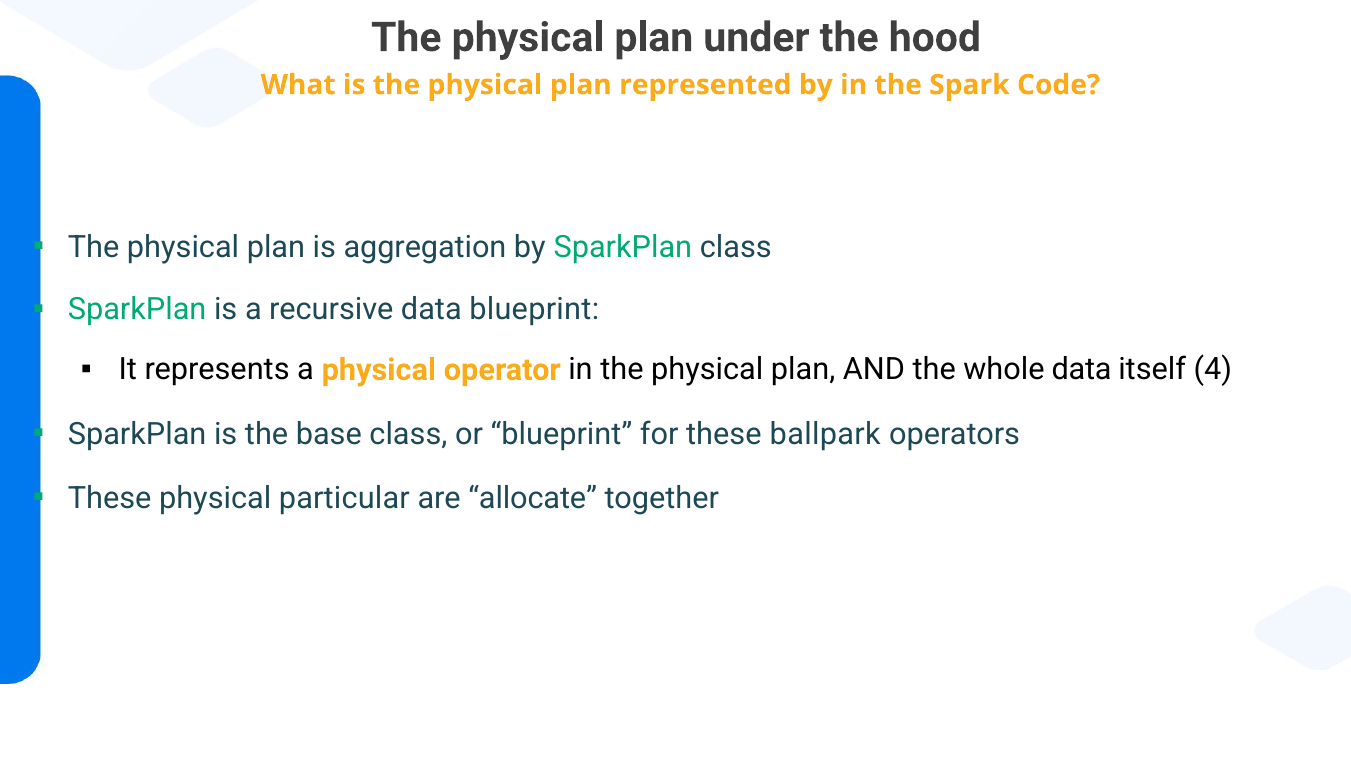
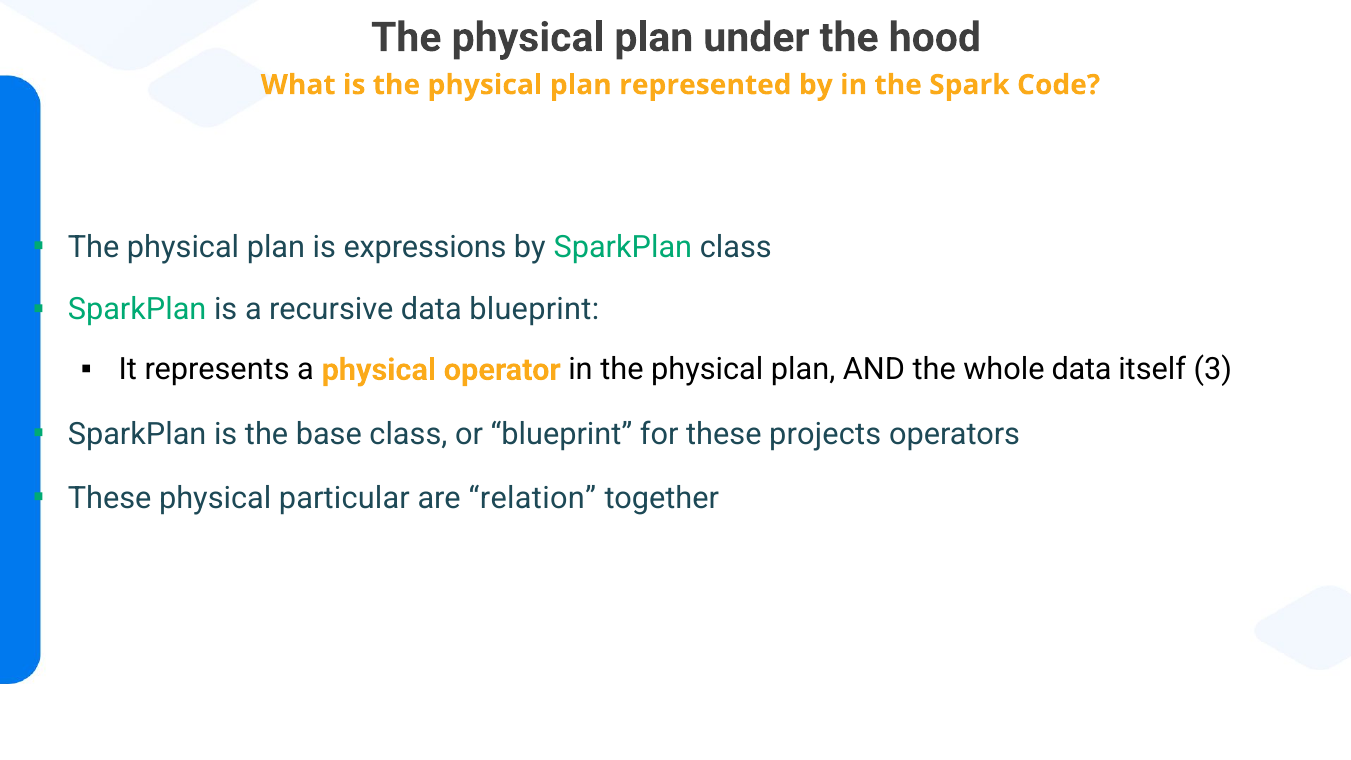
aggregation: aggregation -> expressions (425, 247)
4: 4 -> 3 (1213, 370)
ballpark: ballpark -> projects (825, 434)
allocate: allocate -> relation (532, 498)
